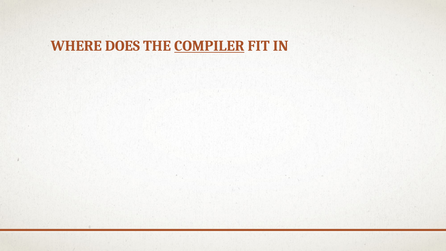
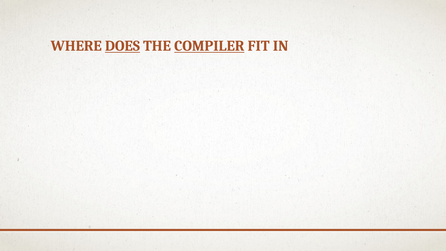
DOES underline: none -> present (122, 46)
